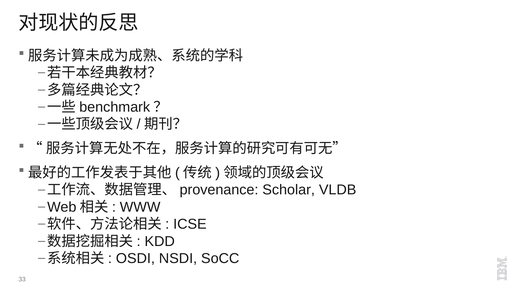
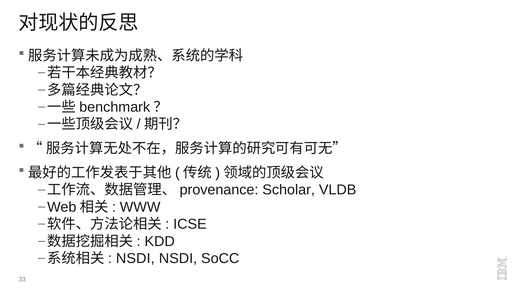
OSDI: OSDI -> NSDI (135, 259)
